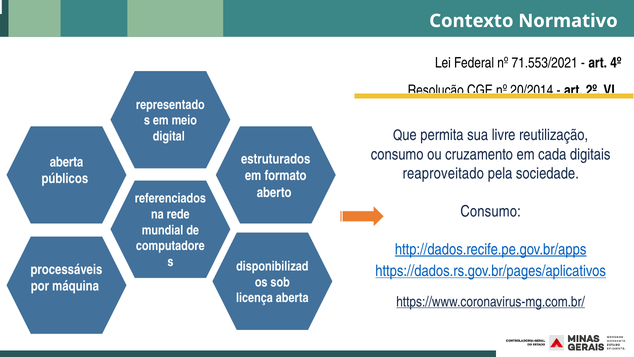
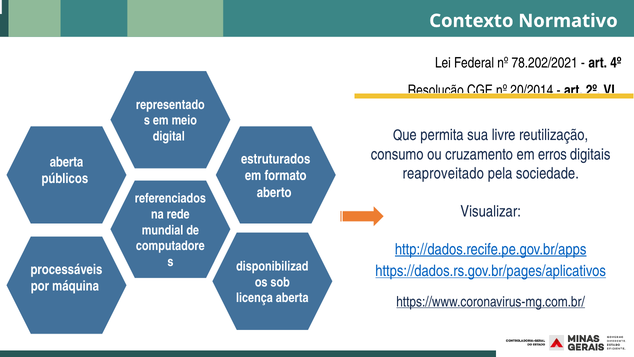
71.553/2021: 71.553/2021 -> 78.202/2021 (545, 63)
cada: cada -> erros (552, 154)
Consumo: Consumo -> Visualizar (491, 211)
